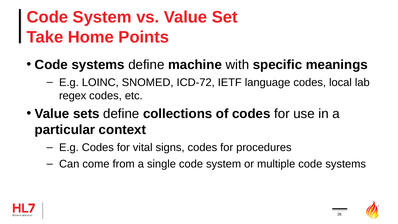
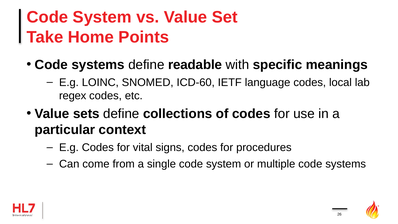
machine: machine -> readable (195, 65)
ICD-72: ICD-72 -> ICD-60 (196, 82)
